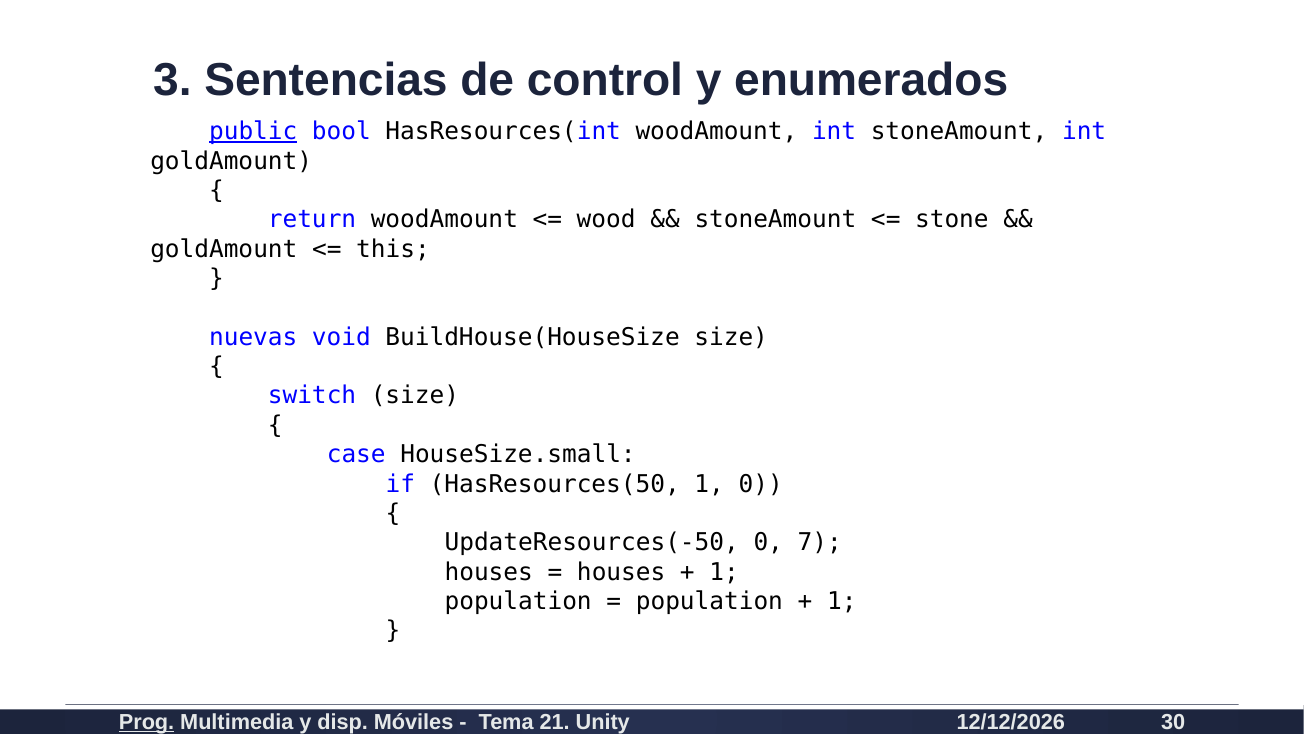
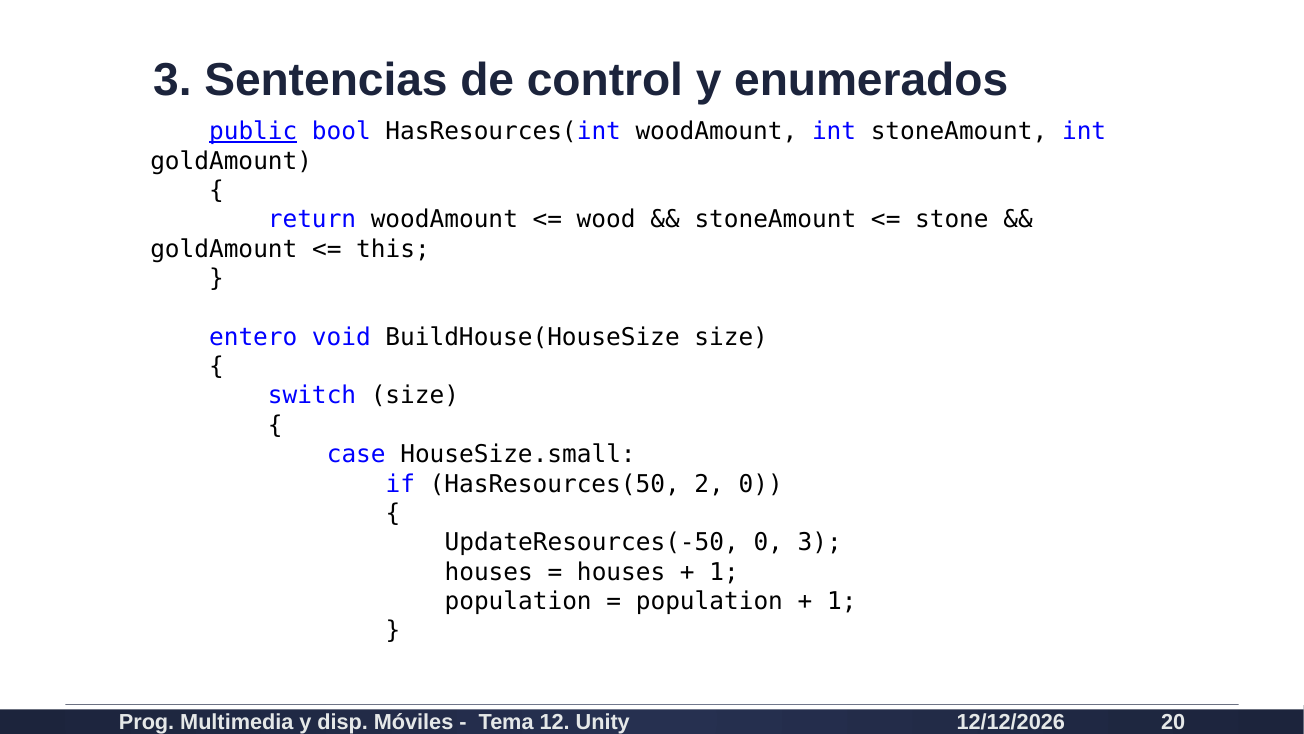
nuevas: nuevas -> entero (253, 337)
HasResources(50 1: 1 -> 2 (709, 484)
0 7: 7 -> 3 (820, 542)
Prog underline: present -> none (147, 722)
21: 21 -> 12 (555, 722)
30: 30 -> 20 (1173, 722)
